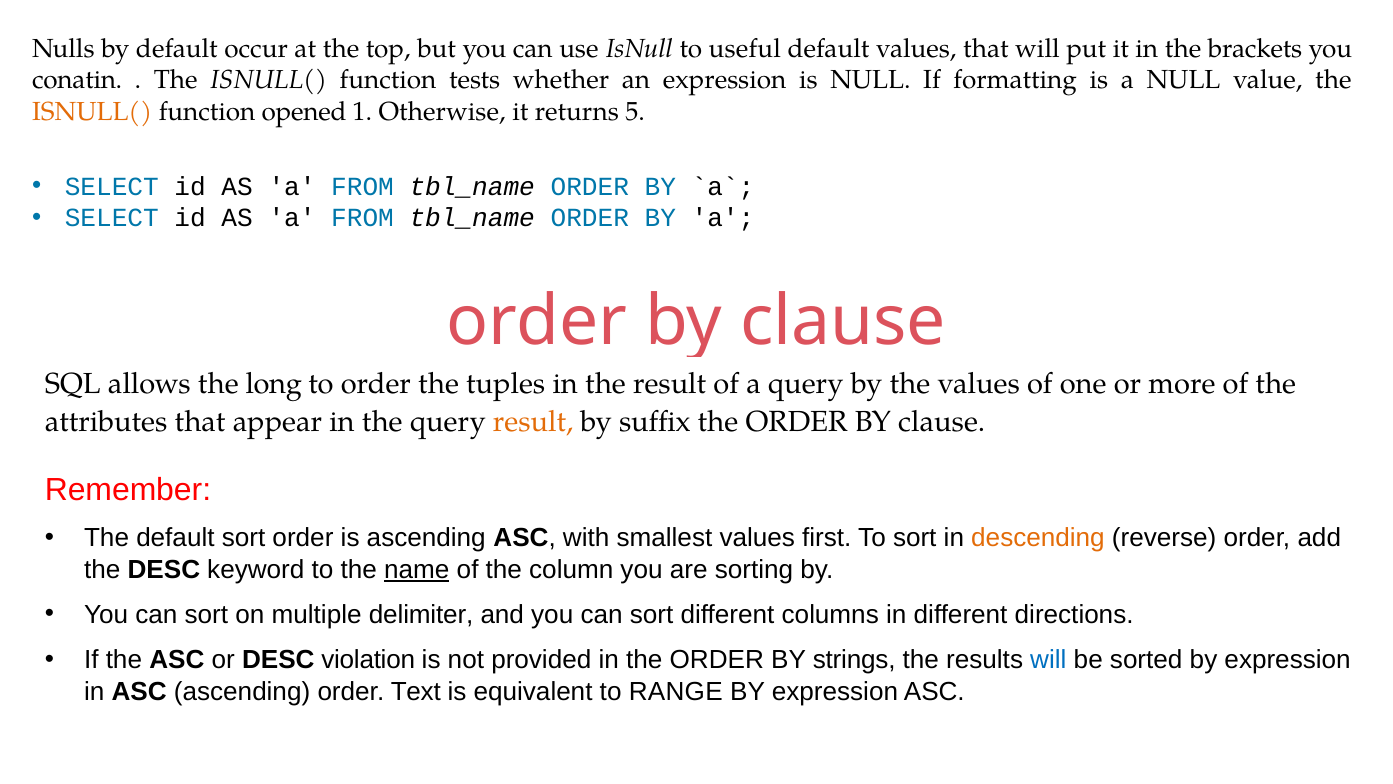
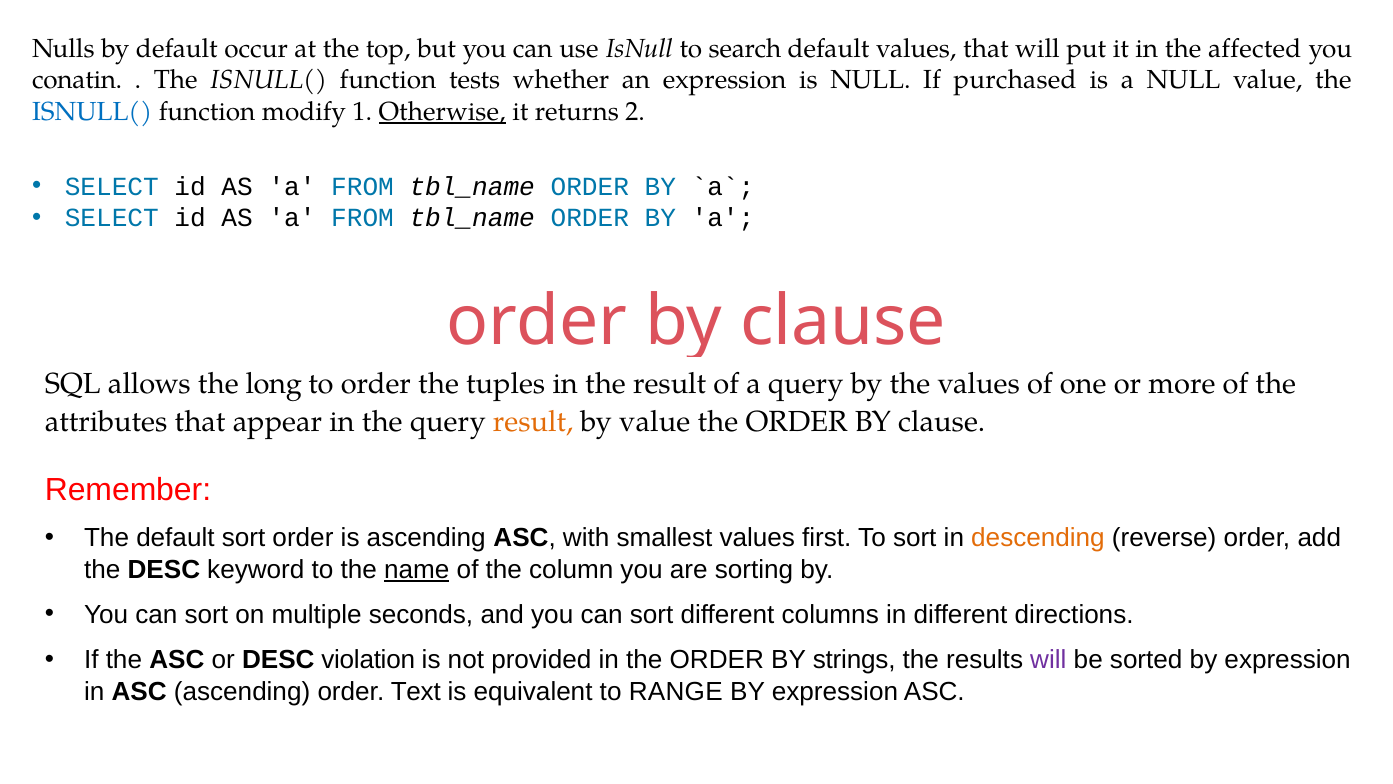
useful: useful -> search (745, 49)
brackets: brackets -> affected (1255, 49)
formatting: formatting -> purchased (1015, 80)
ISNULL( colour: orange -> blue (92, 111)
opened: opened -> modify (304, 111)
Otherwise underline: none -> present (442, 111)
5: 5 -> 2 (635, 111)
by suffix: suffix -> value (655, 421)
delimiter: delimiter -> seconds (421, 614)
will colour: blue -> purple (1048, 660)
